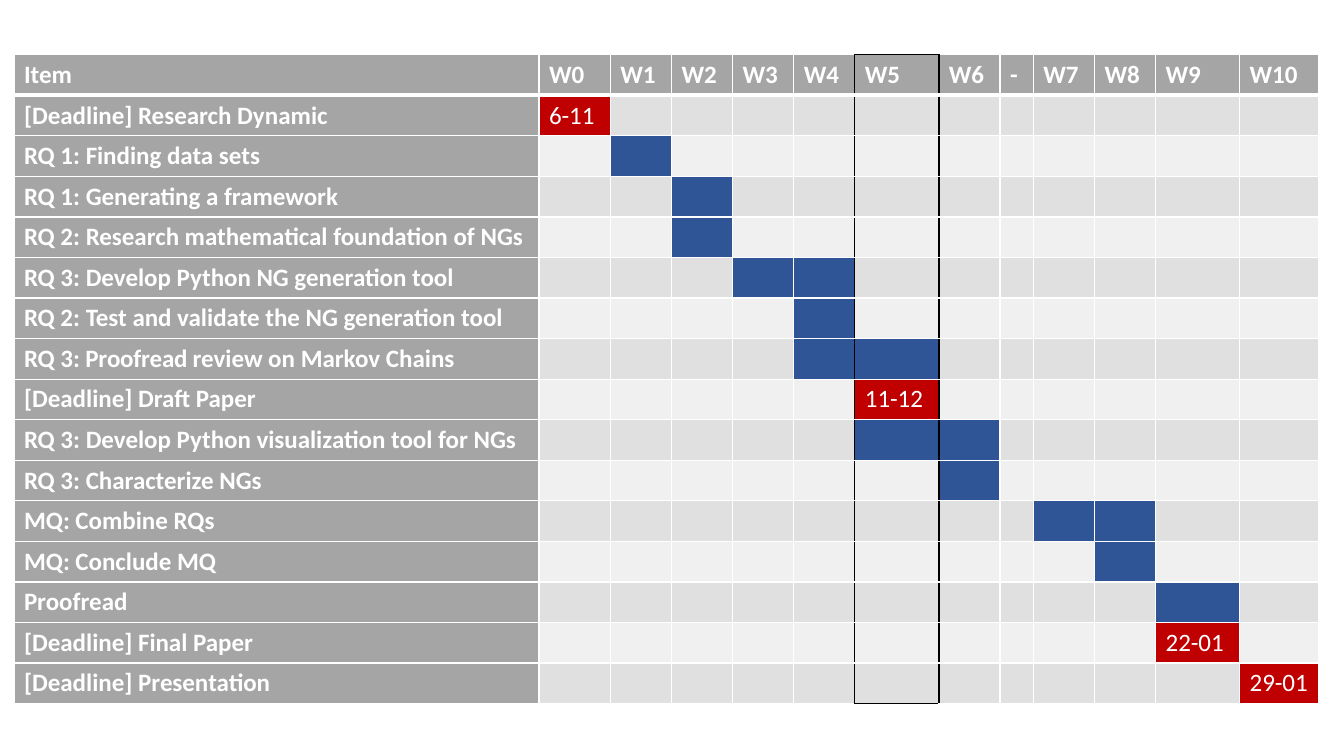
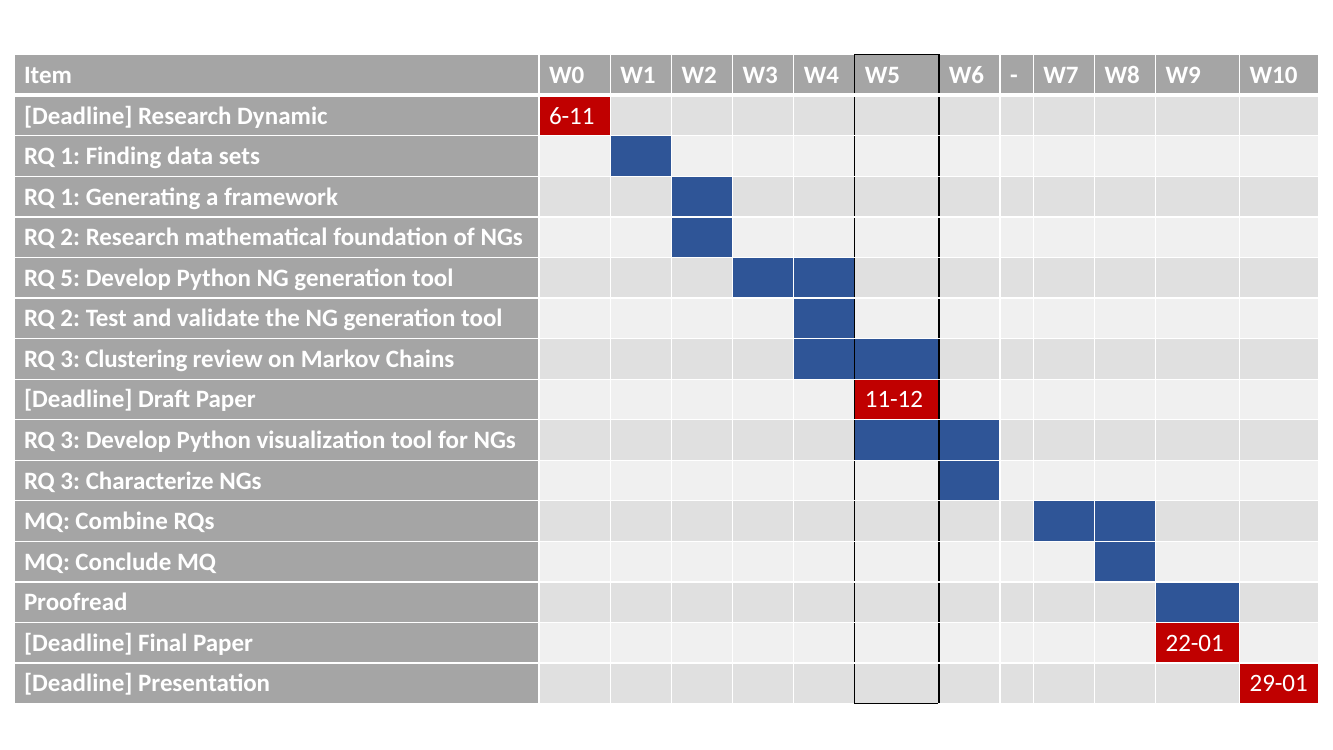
3: 3 -> 5 (70, 278)
3 Proofread: Proofread -> Clustering (136, 359)
